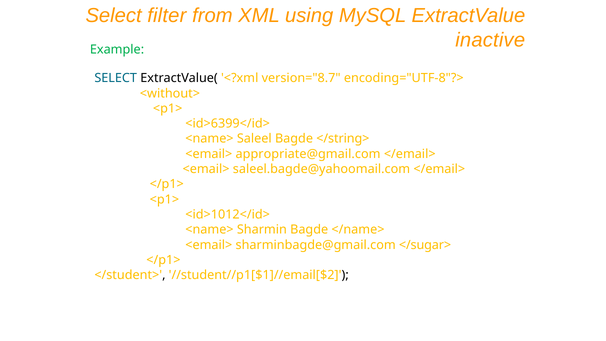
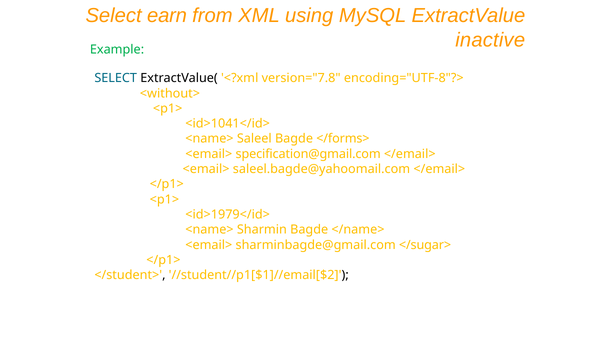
filter: filter -> earn (167, 16)
version="8.7: version="8.7 -> version="7.8 (301, 78)
<id>6399</id>: <id>6399</id> -> <id>1041</id> (228, 124)
</string>: </string> -> </forms> (343, 139)
appropriate@gmail.com: appropriate@gmail.com -> specification@gmail.com (308, 154)
<id>1012</id>: <id>1012</id> -> <id>1979</id> (228, 215)
